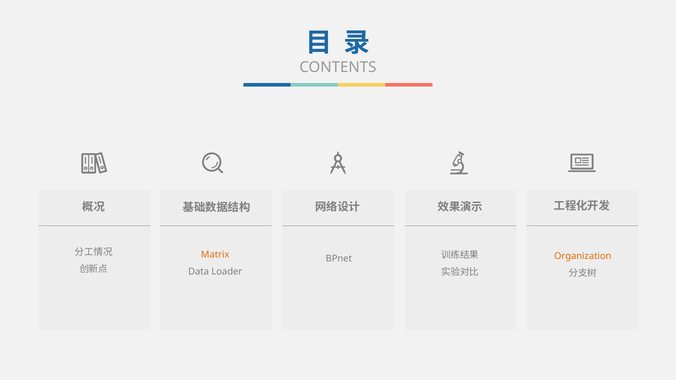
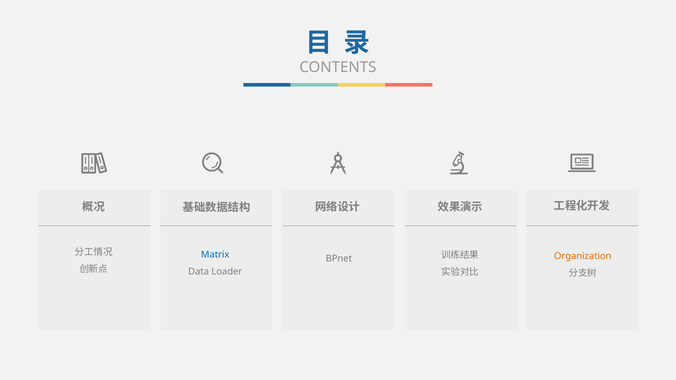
Matrix colour: orange -> blue (215, 255)
